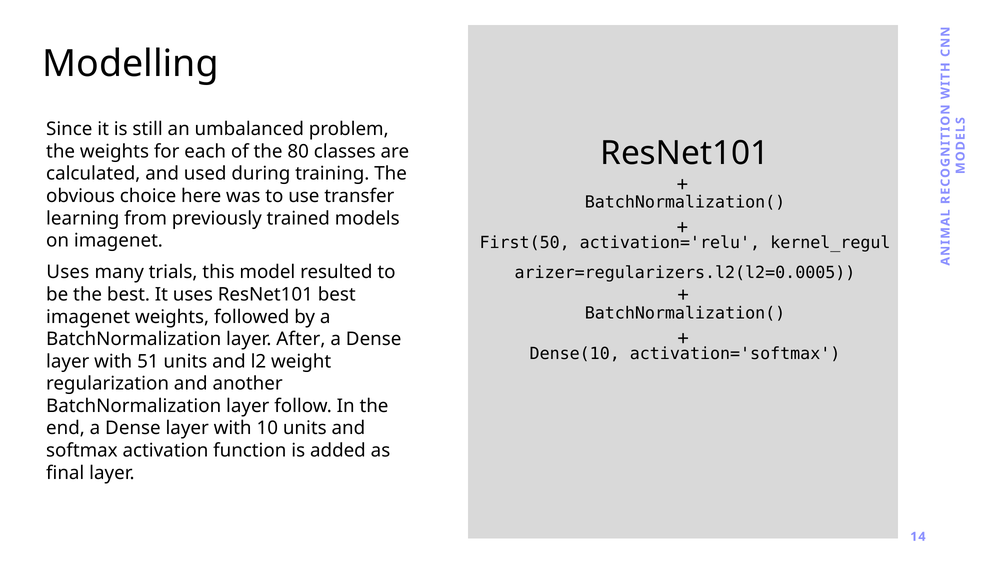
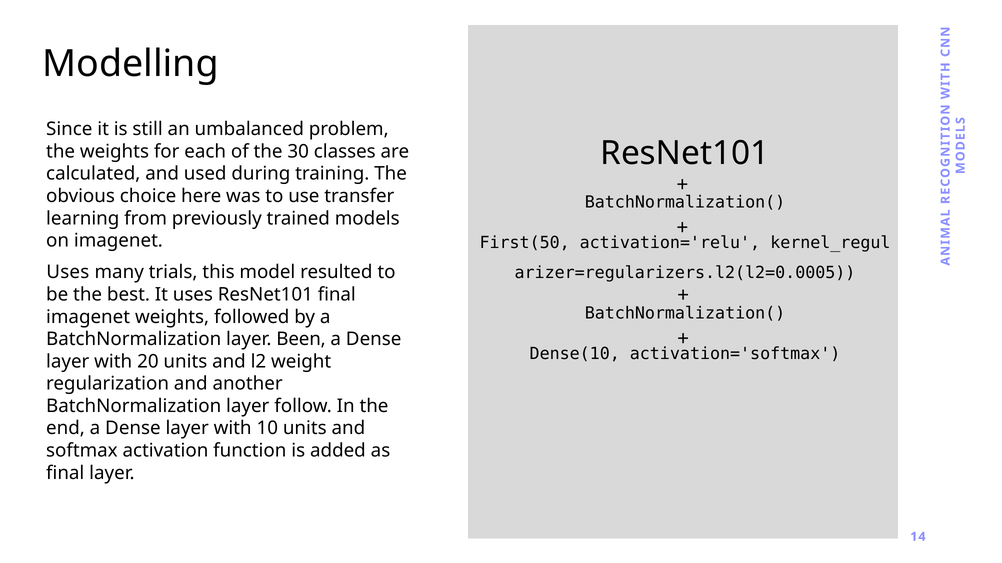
80: 80 -> 30 (298, 152)
ResNet101 best: best -> final (337, 295)
After: After -> Been (301, 340)
51: 51 -> 20 (148, 362)
